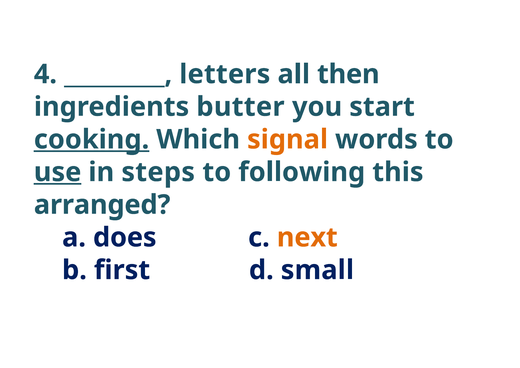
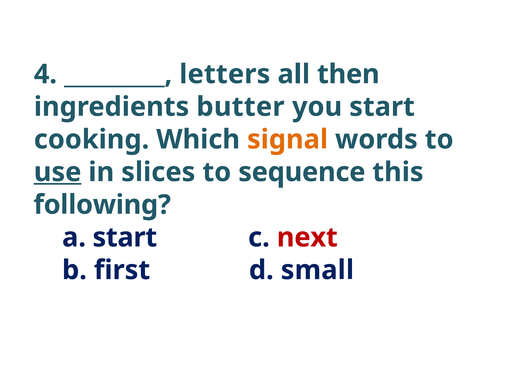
cooking underline: present -> none (92, 139)
steps: steps -> slices (158, 172)
following: following -> sequence (302, 172)
arranged: arranged -> following (102, 205)
a does: does -> start (125, 237)
next colour: orange -> red (307, 237)
